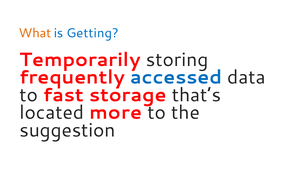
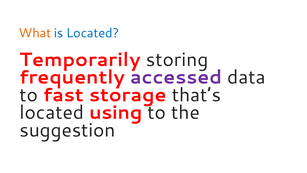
is Getting: Getting -> Located (93, 33)
accessed colour: blue -> purple (176, 77)
more: more -> using (116, 112)
